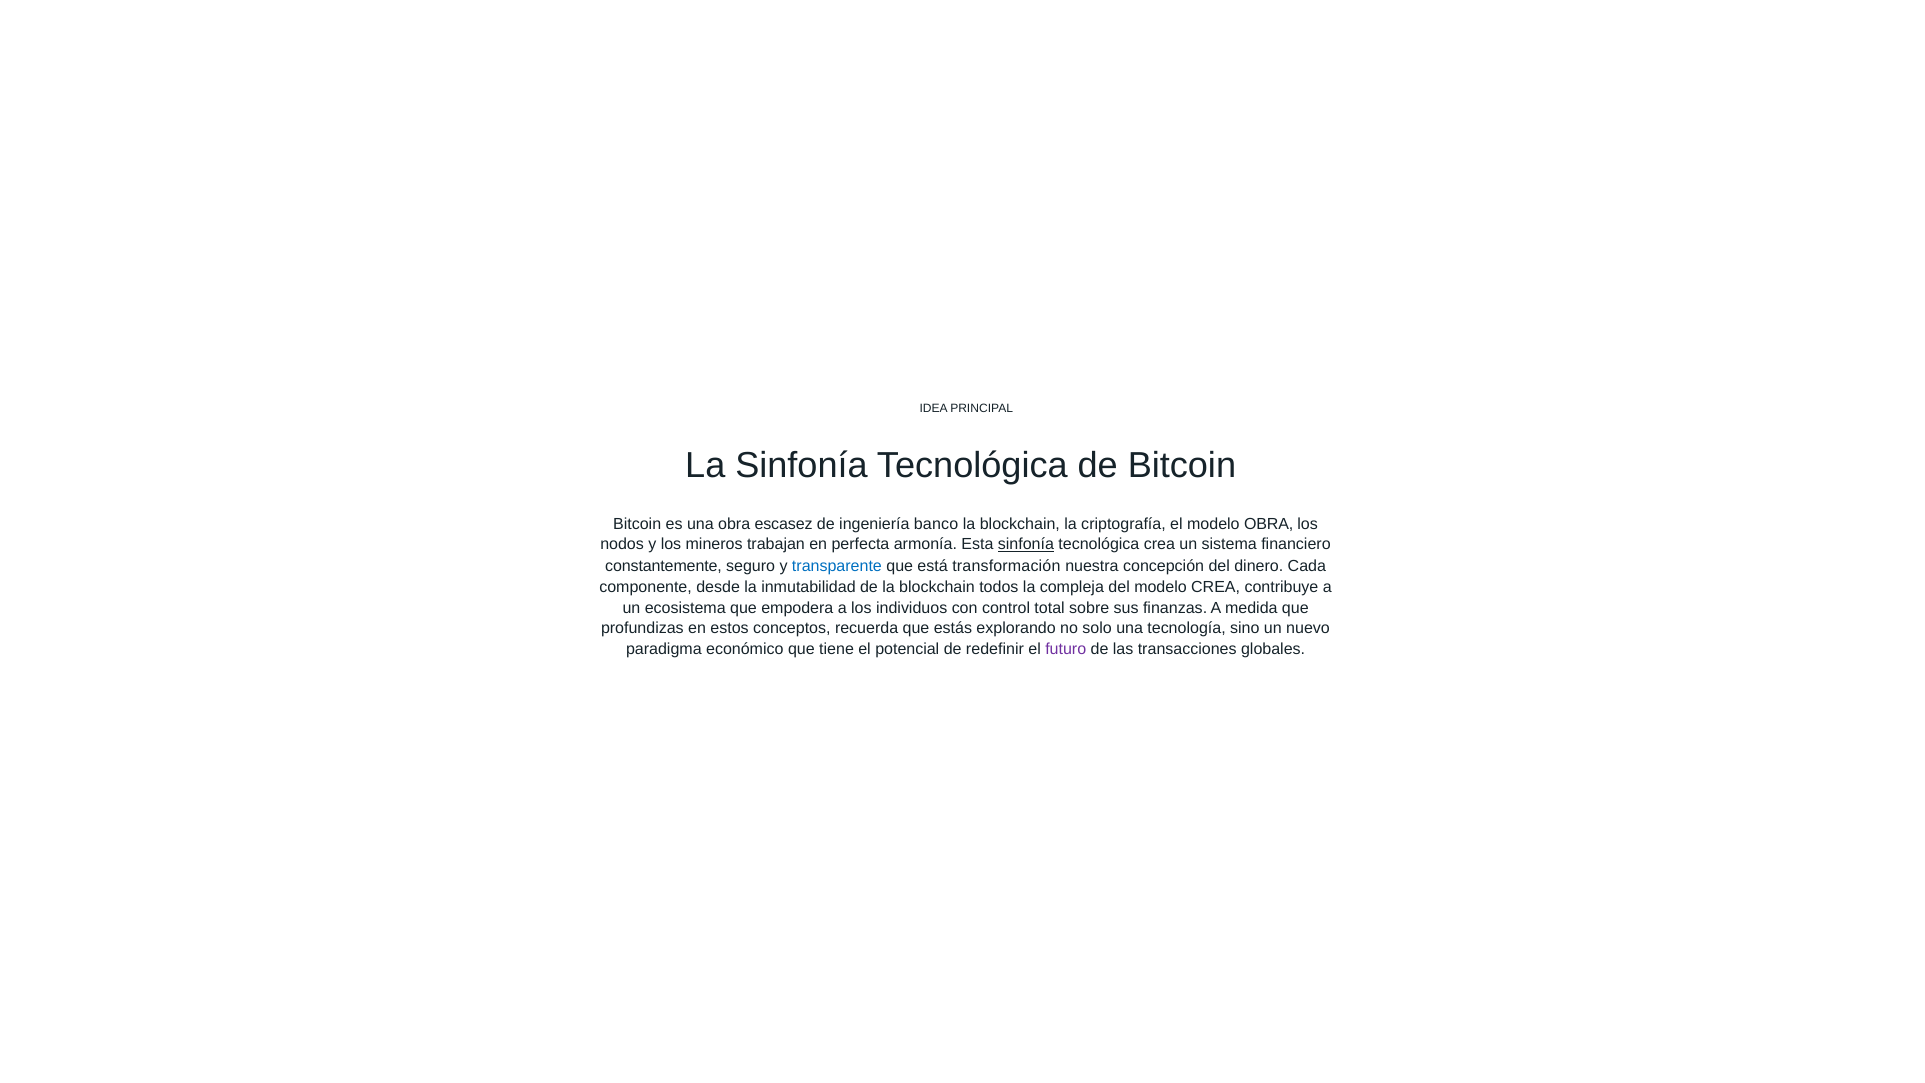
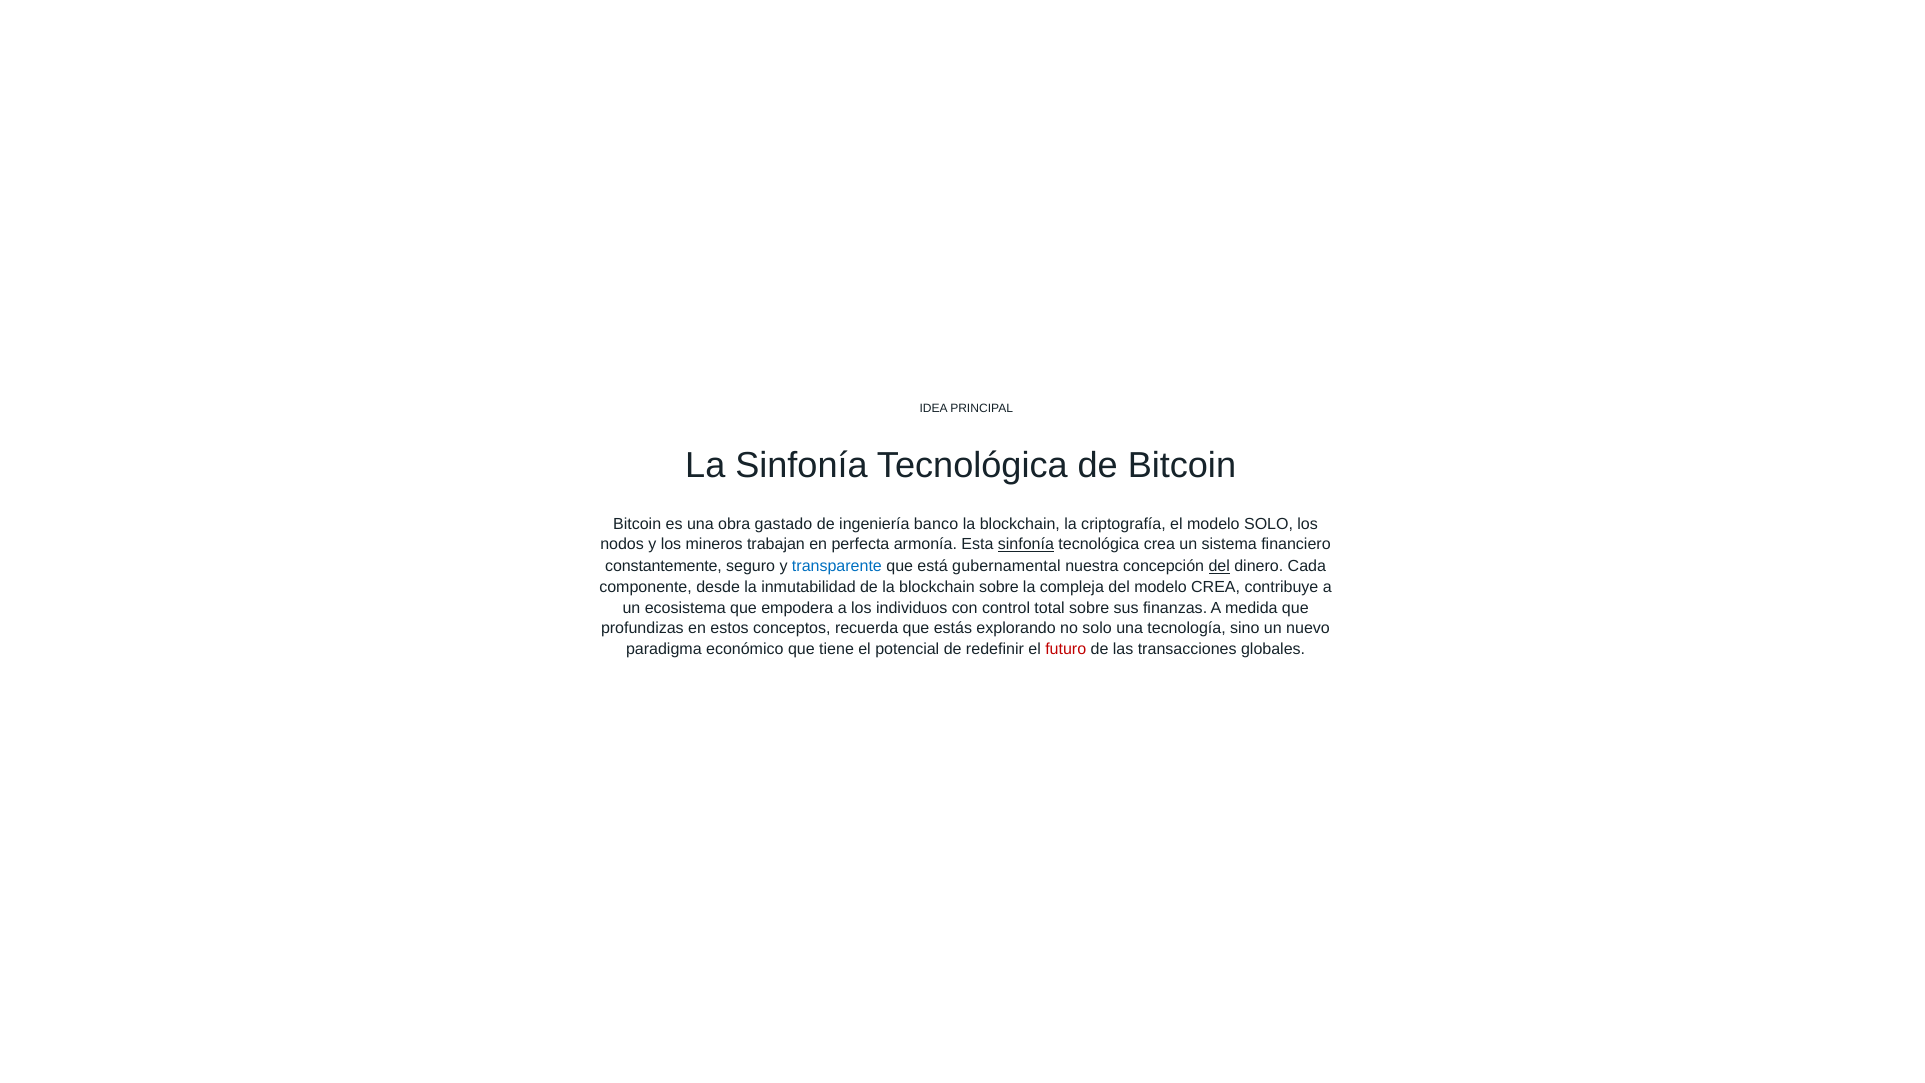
escasez: escasez -> gastado (783, 525)
modelo OBRA: OBRA -> SOLO (1269, 525)
transformación: transformación -> gubernamental (1006, 566)
del underline: none -> present (1219, 566)
blockchain todos: todos -> sobre (999, 587)
futuro colour: purple -> red (1066, 650)
